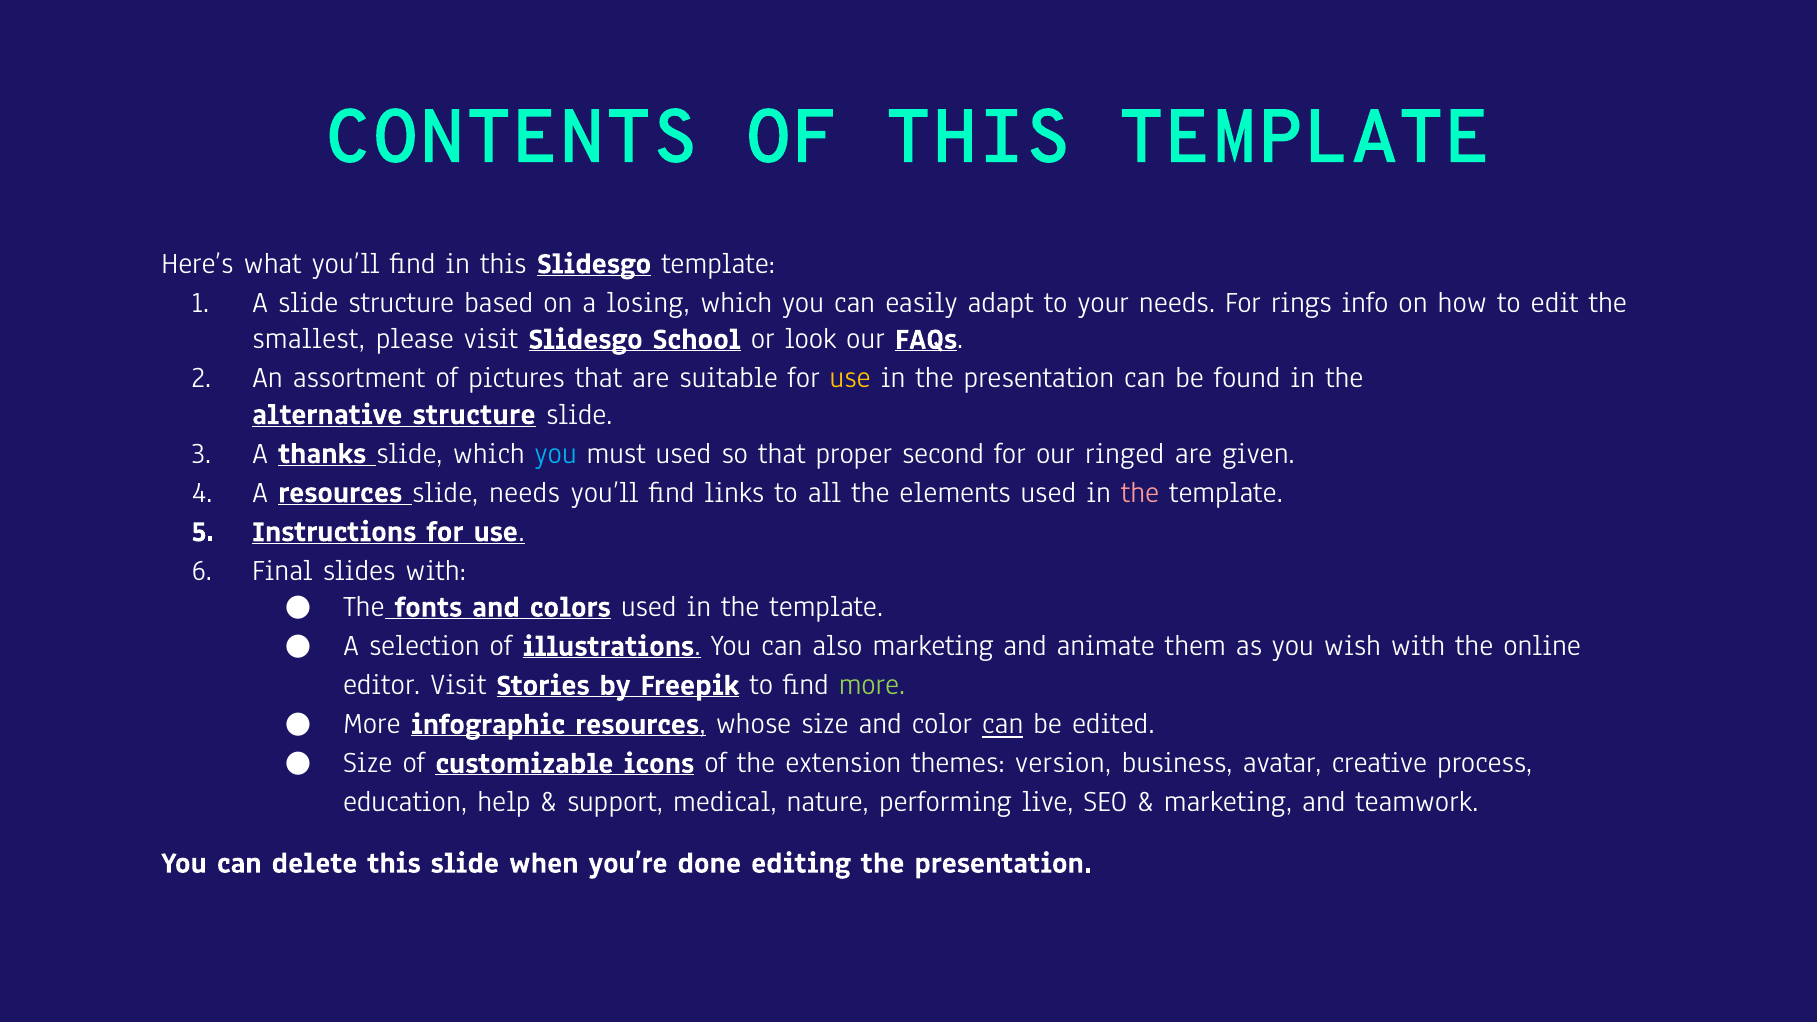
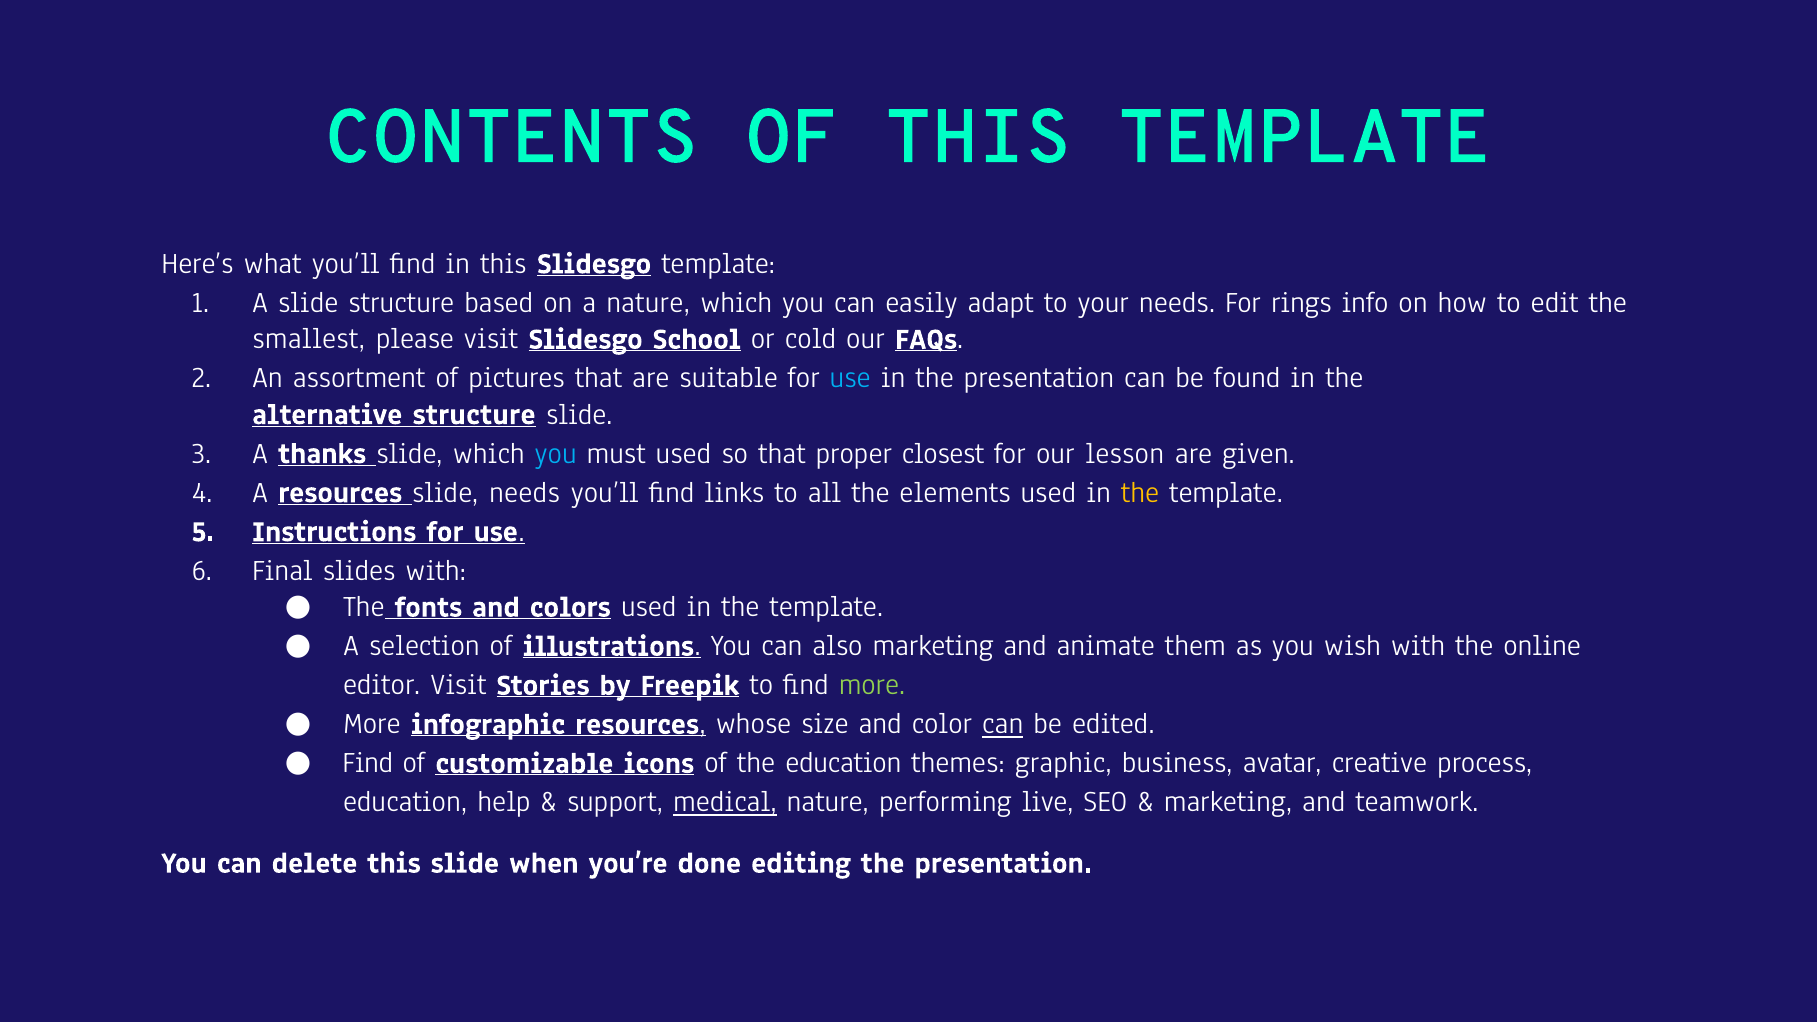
a losing: losing -> nature (648, 302)
look: look -> cold (811, 339)
use colour: yellow -> light blue (850, 378)
second: second -> closest (943, 453)
ringed: ringed -> lesson (1125, 453)
the colour: pink -> yellow (1140, 492)
Size: Size -> Find (368, 763)
the extension: extension -> education (843, 763)
version: version -> graphic (1063, 763)
medical underline: none -> present (725, 802)
